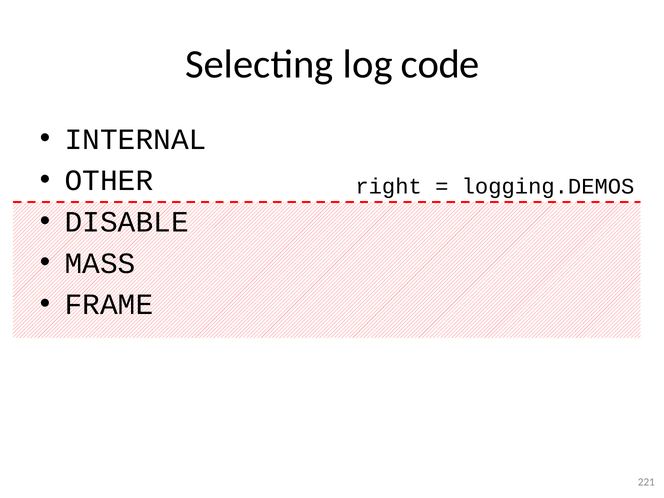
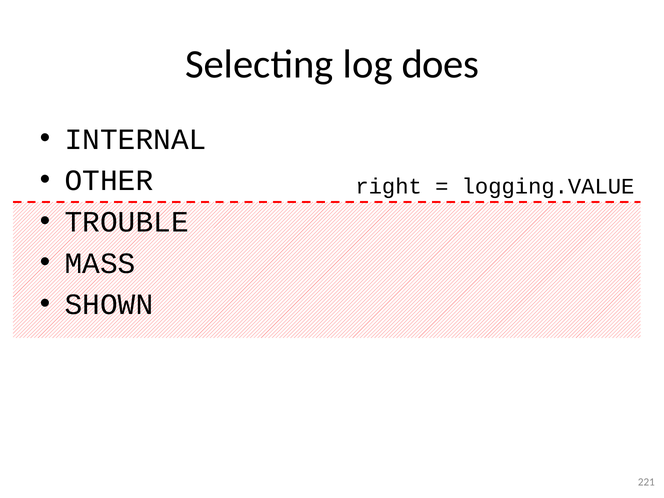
code: code -> does (440, 64)
logging.DEMOS: logging.DEMOS -> logging.VALUE (548, 186)
DISABLE: DISABLE -> TROUBLE (127, 222)
FRAME: FRAME -> SHOWN (109, 305)
